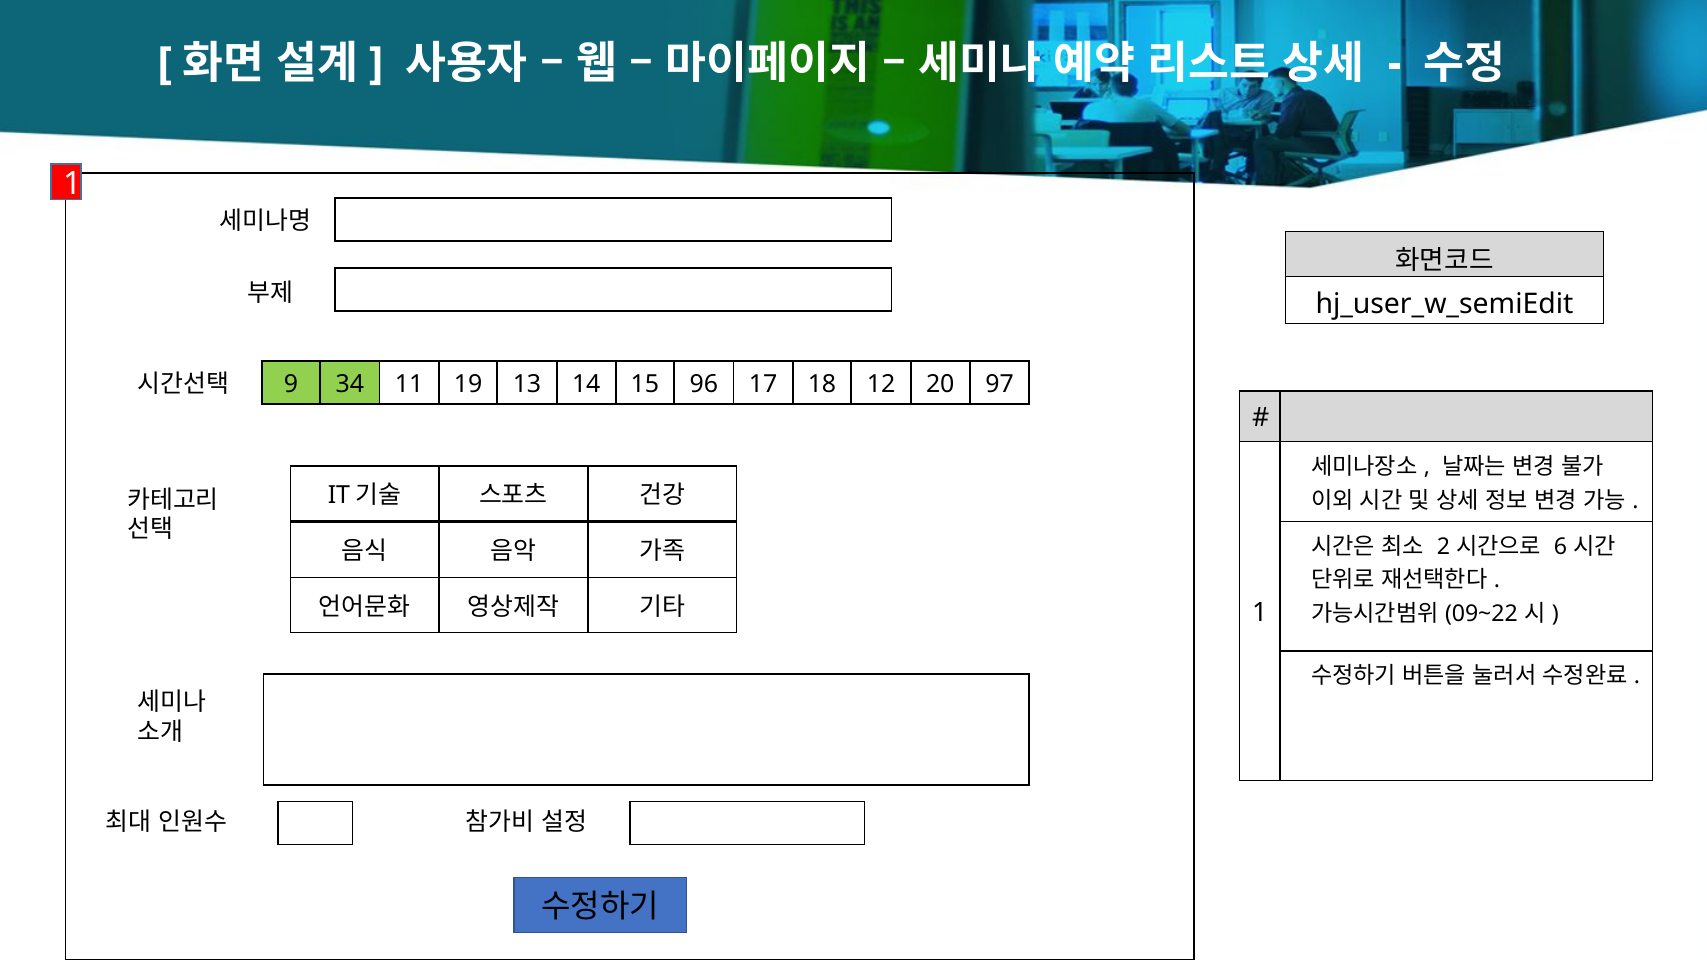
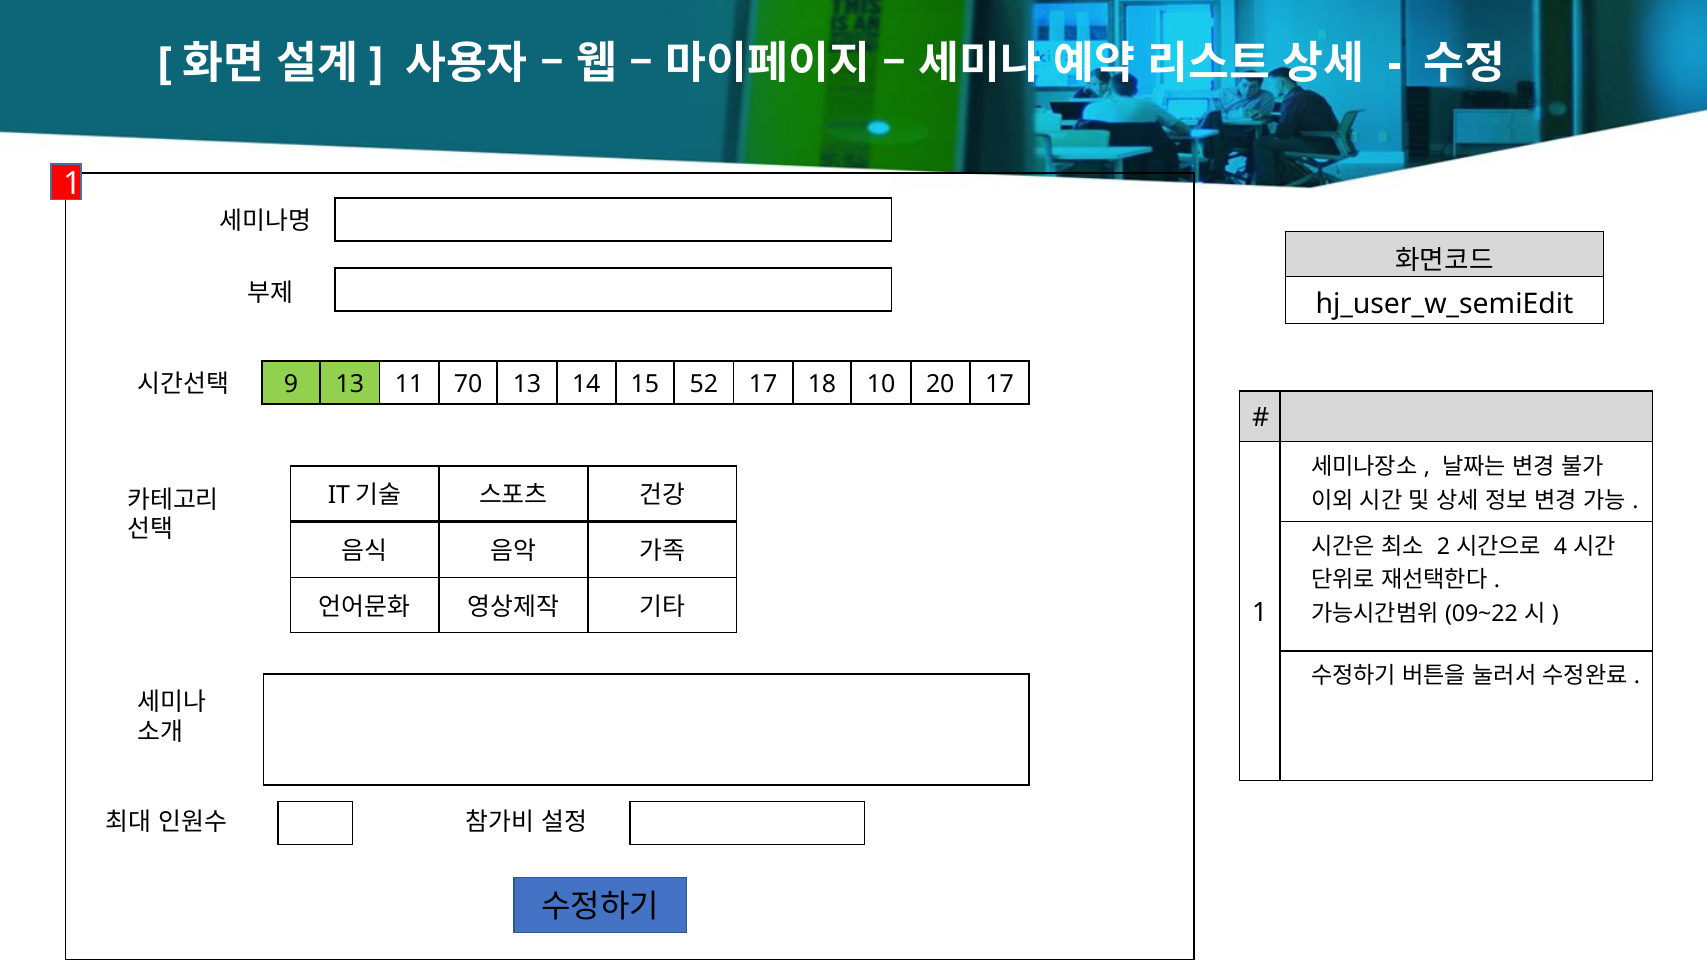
9 34: 34 -> 13 (350, 384)
19: 19 -> 70 (468, 384)
96: 96 -> 52 (704, 384)
12: 12 -> 10 (881, 384)
20 97: 97 -> 17 (1000, 384)
6: 6 -> 4 (1560, 547)
